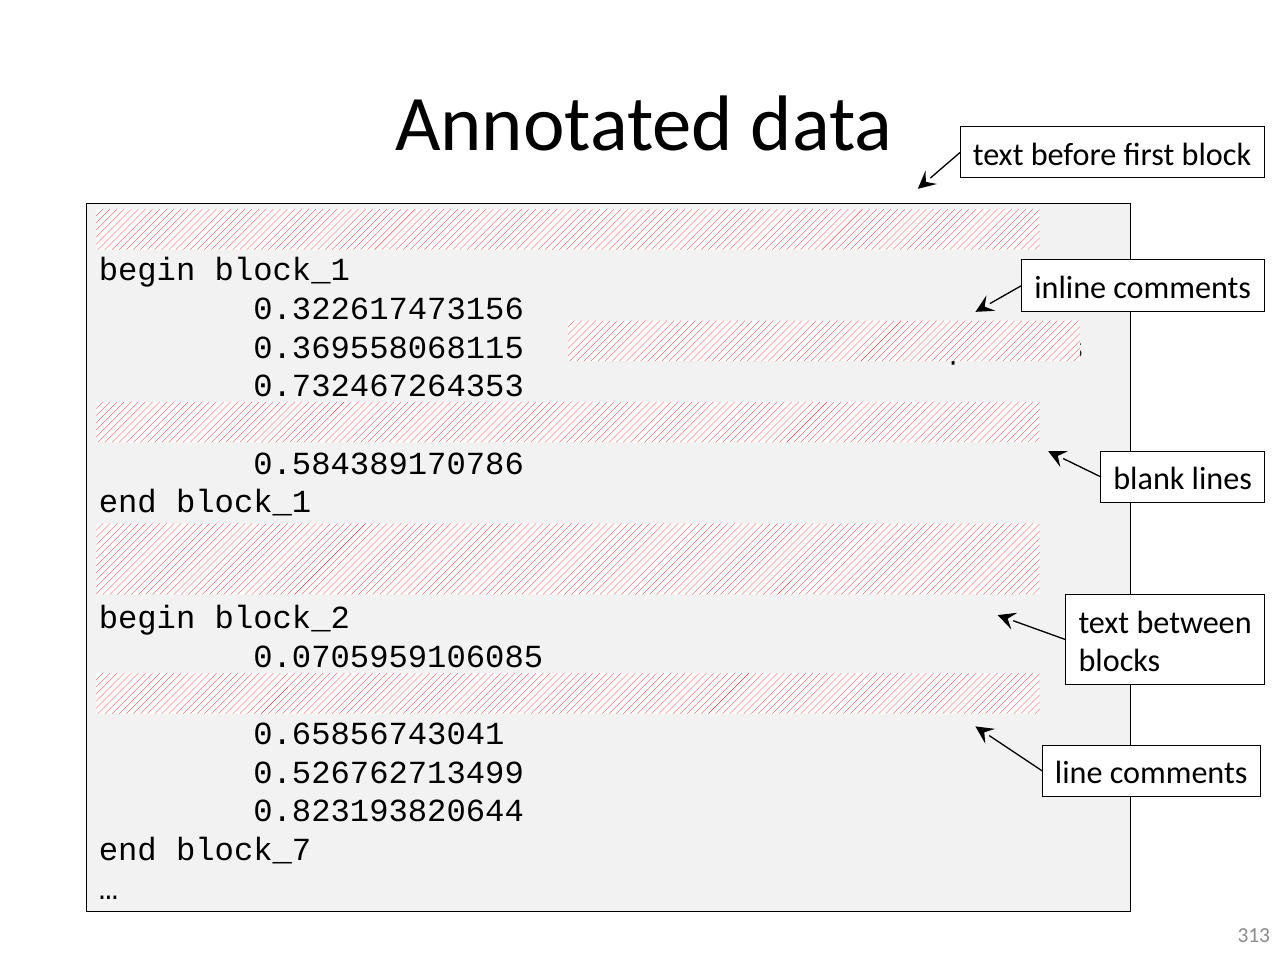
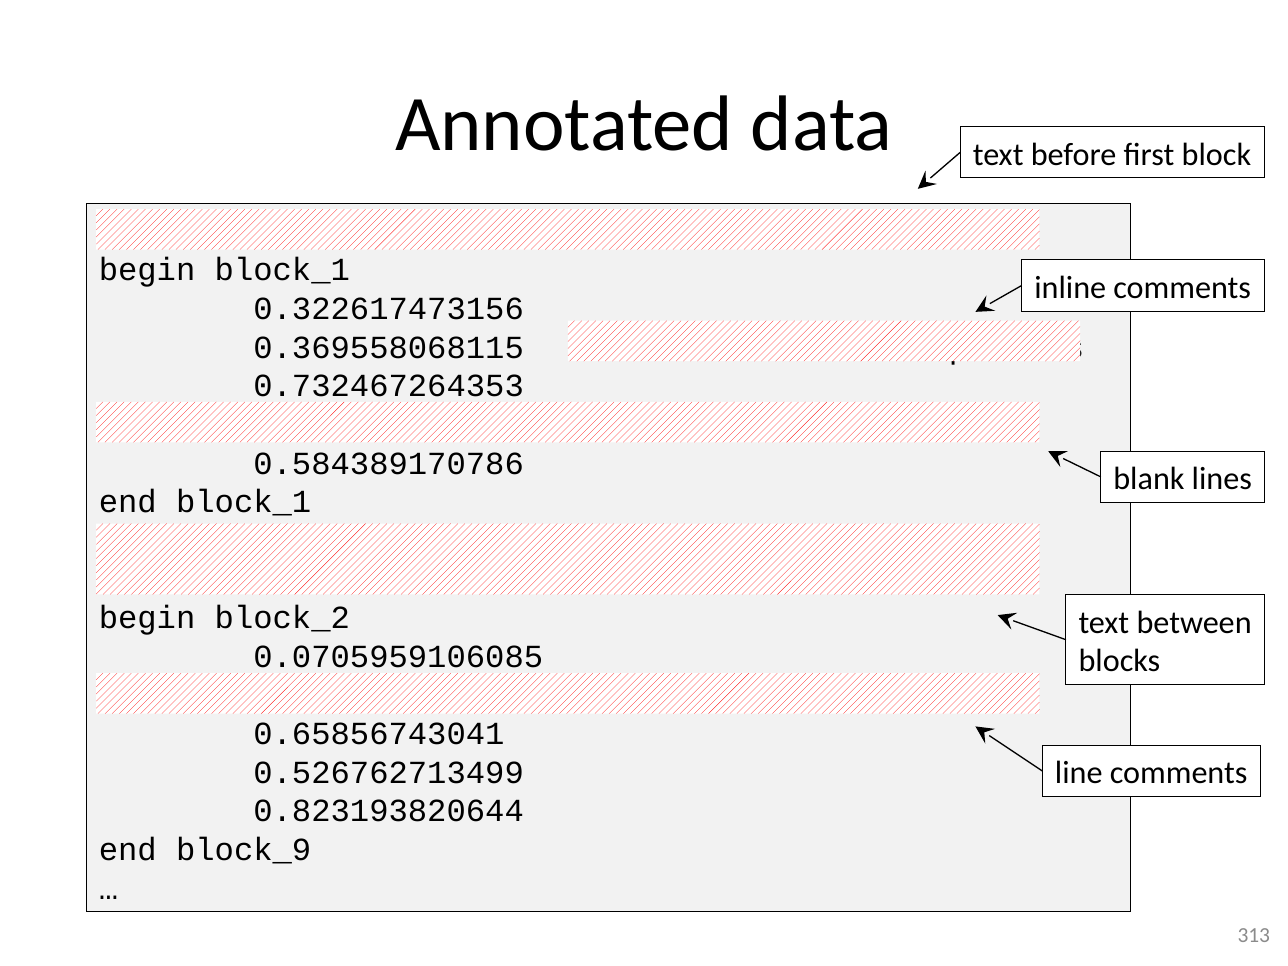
block_7: block_7 -> block_9 (244, 850)
